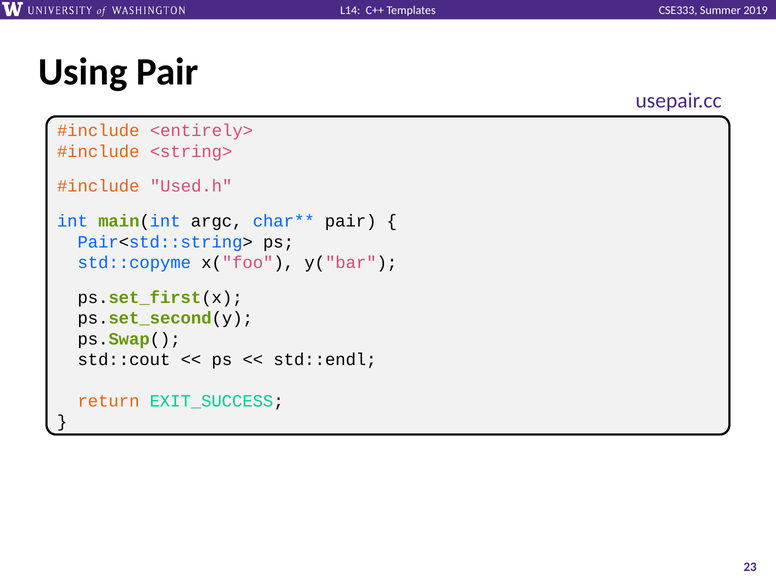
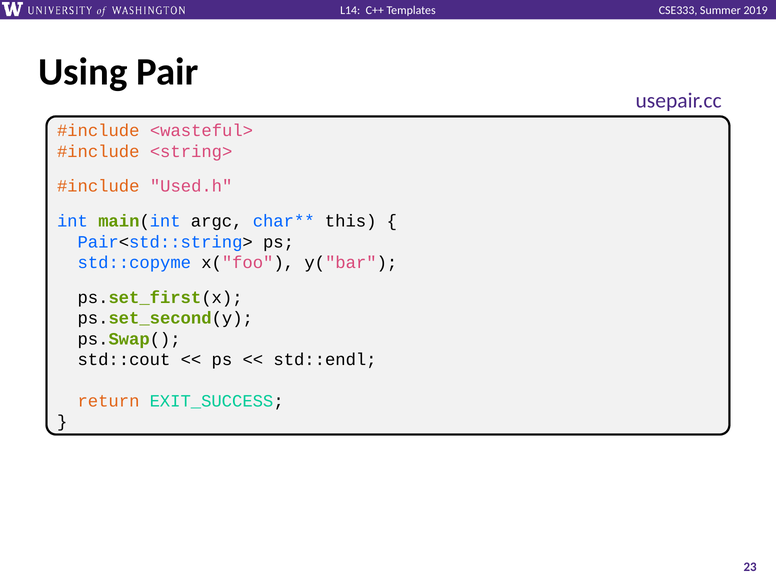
<entirely>: <entirely> -> <wasteful> (201, 131)
pair: pair -> this (351, 221)
